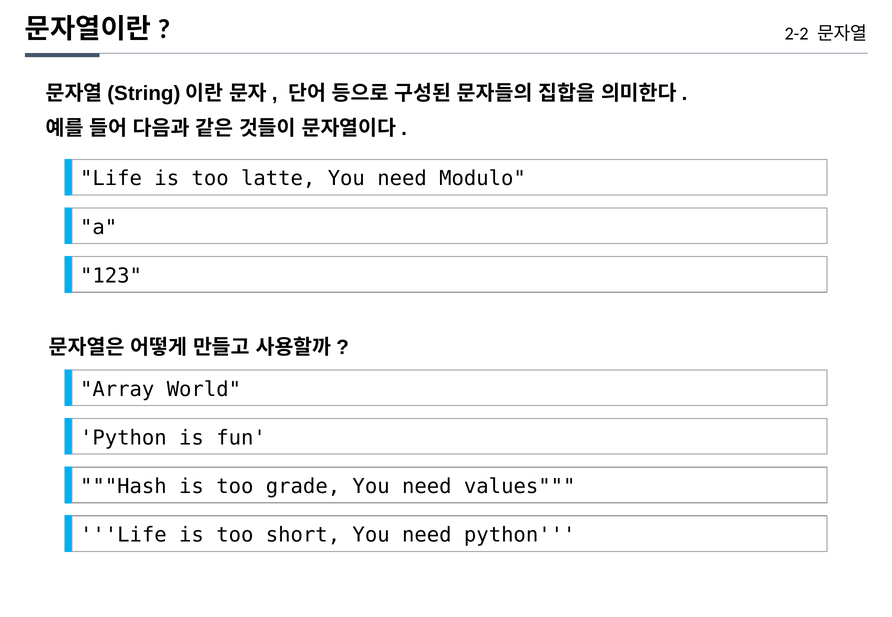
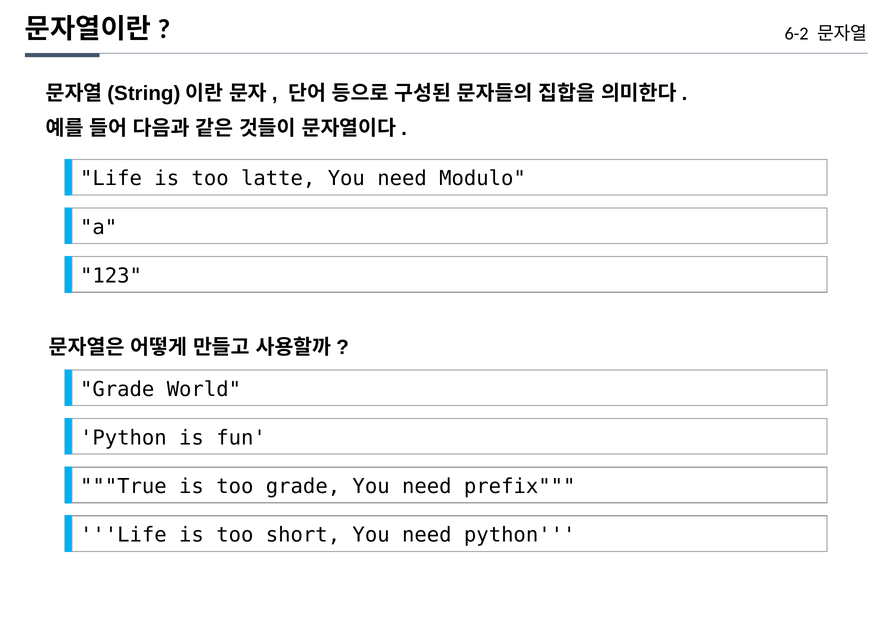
2-2: 2-2 -> 6-2 (797, 34)
Array: Array -> Grade (117, 390)
Hash: Hash -> True (123, 487)
values: values -> prefix (520, 487)
